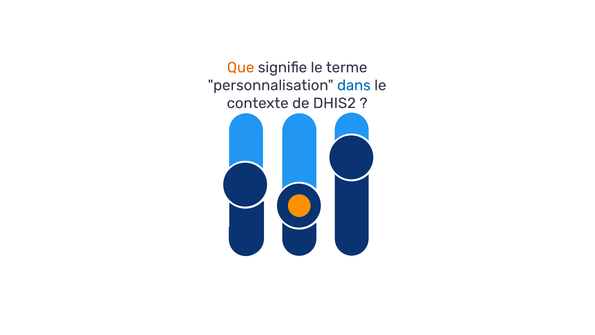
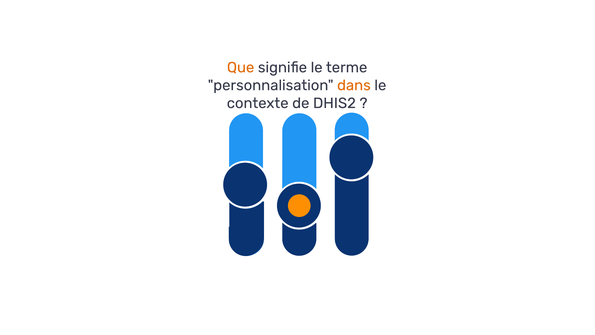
dans colour: blue -> orange (354, 85)
